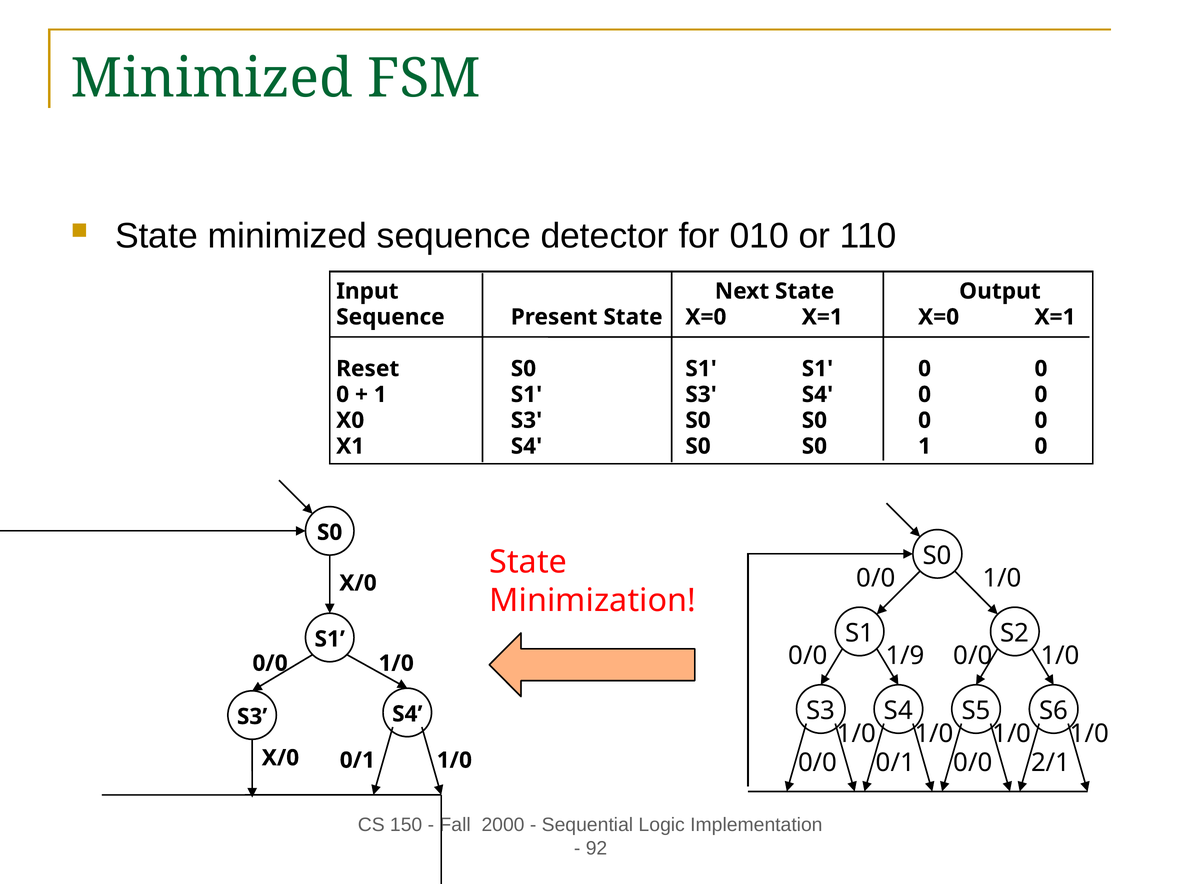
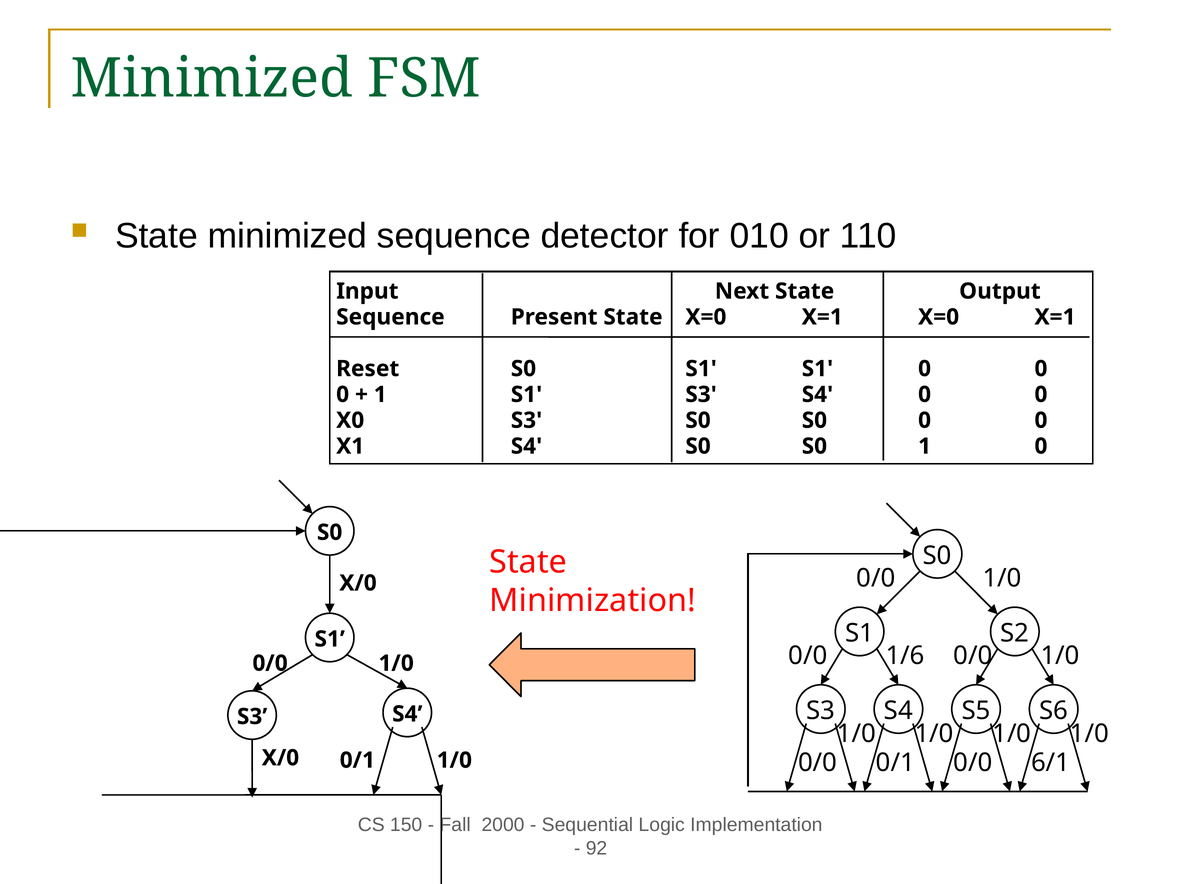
1/9: 1/9 -> 1/6 (905, 656)
2/1: 2/1 -> 6/1 (1051, 763)
